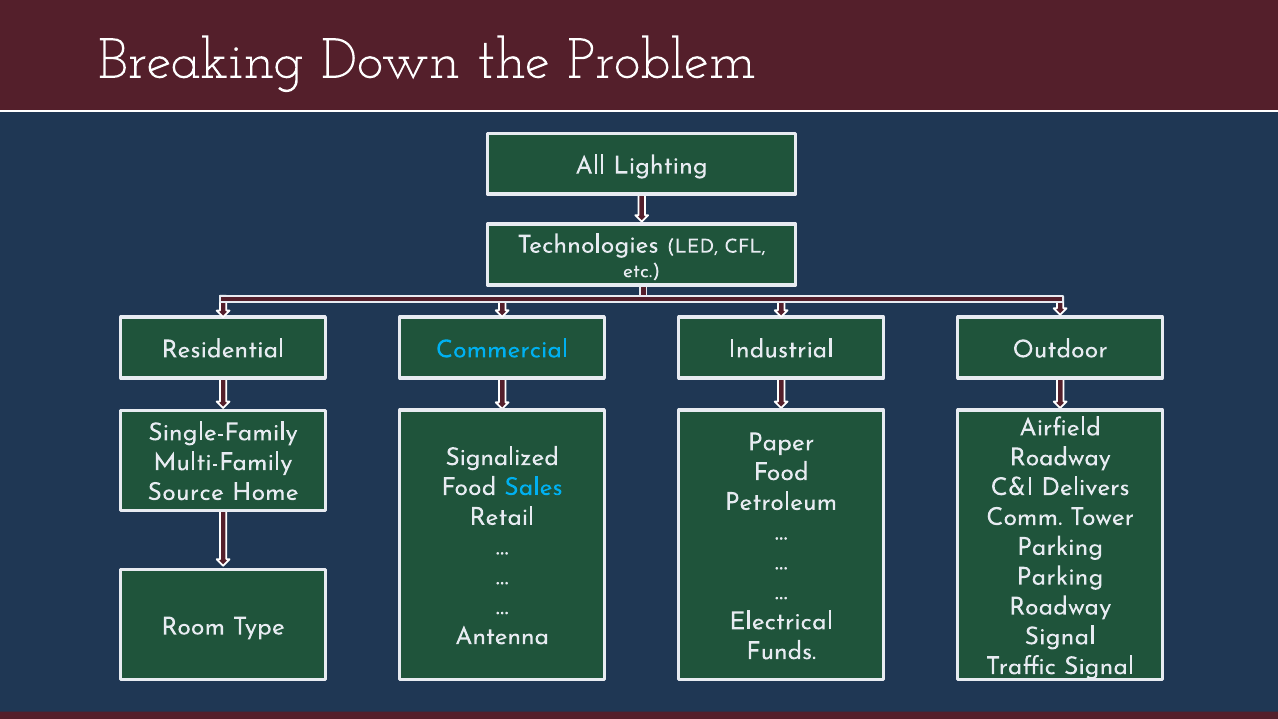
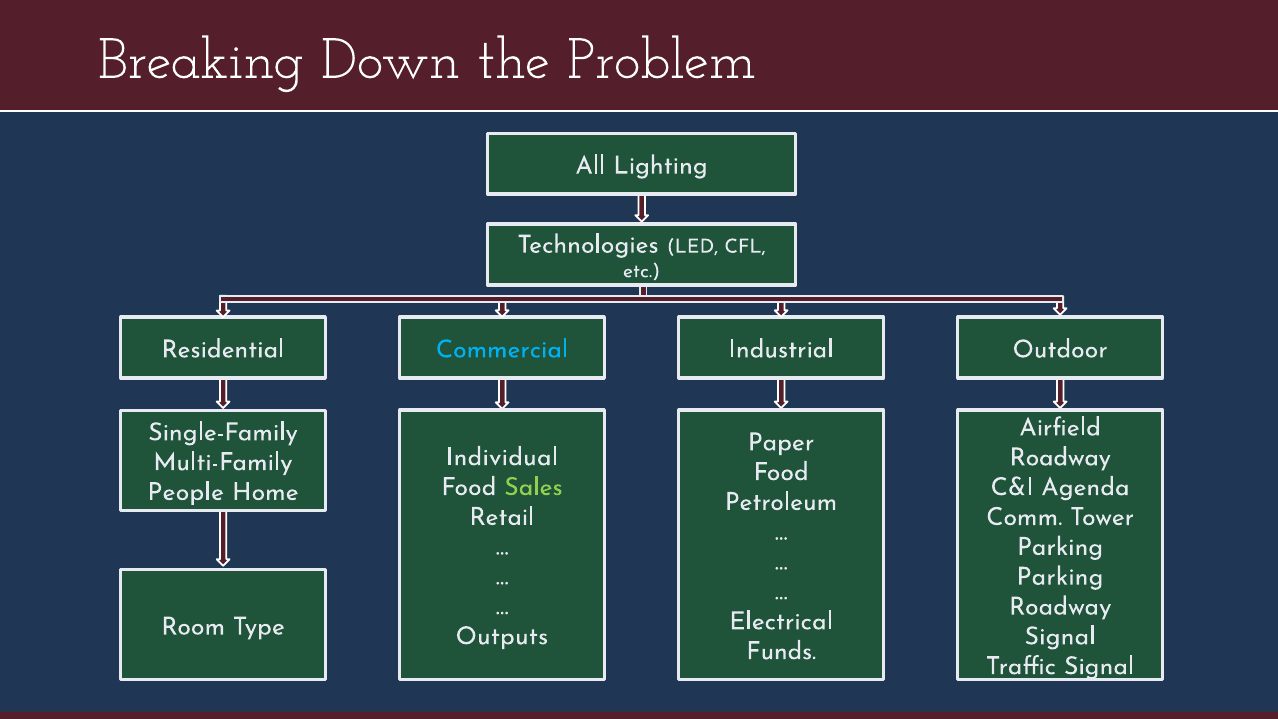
Signalized: Signalized -> Individual (502, 457)
Sales colour: light blue -> light green (533, 487)
Delivers: Delivers -> Agenda (1085, 487)
Source: Source -> People (186, 492)
Antenna: Antenna -> Outputs (502, 636)
